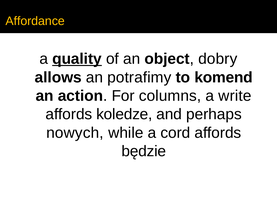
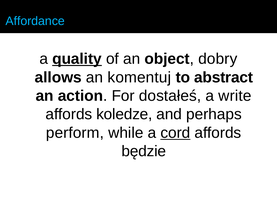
Affordance colour: yellow -> light blue (35, 21)
potrafimy: potrafimy -> komentuj (139, 77)
komend: komend -> abstract (224, 77)
columns: columns -> dostałeś (170, 96)
nowych: nowych -> perform (75, 133)
cord underline: none -> present (175, 133)
